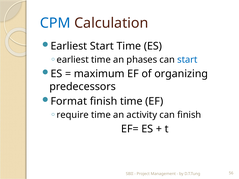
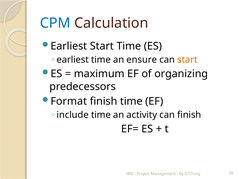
phases: phases -> ensure (142, 60)
start colour: blue -> orange (187, 60)
require: require -> include (73, 115)
